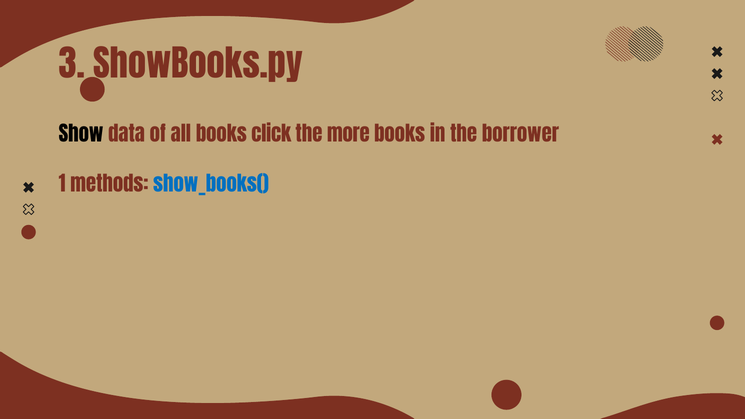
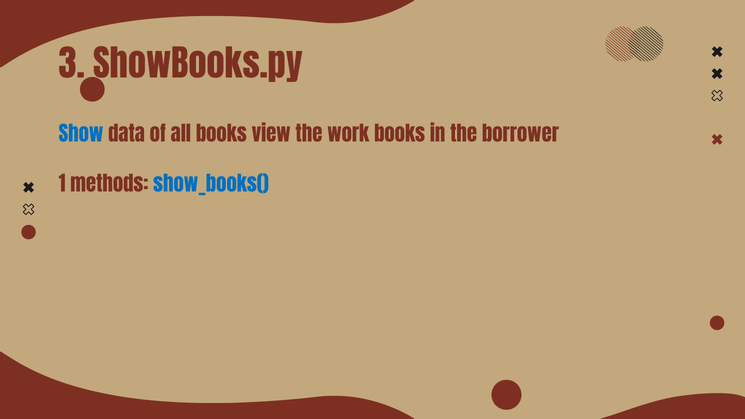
Show colour: black -> blue (81, 135)
click: click -> view (271, 135)
more: more -> work (348, 135)
